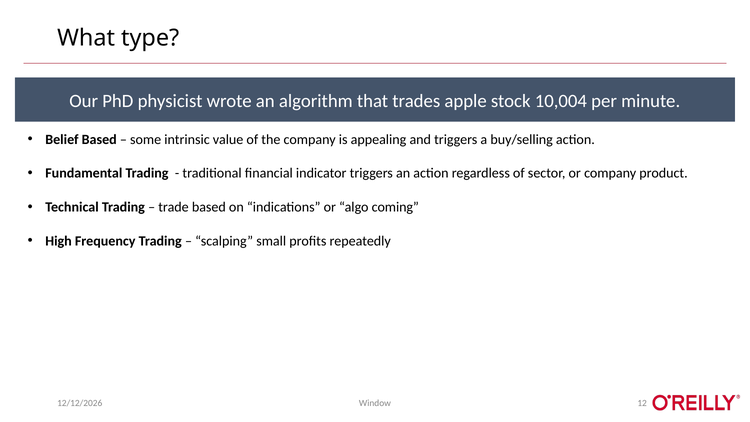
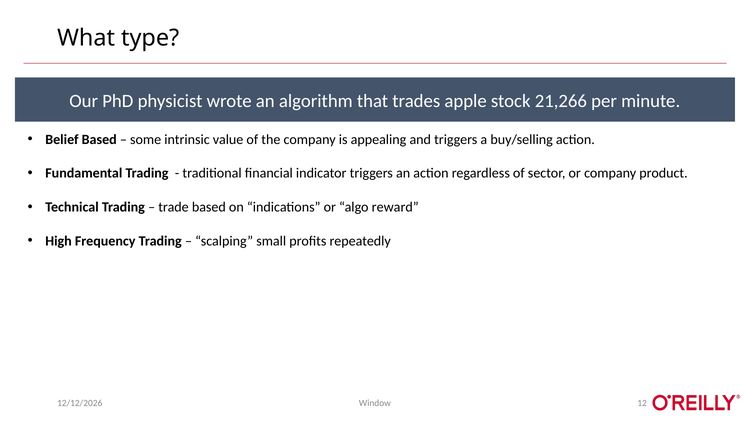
10,004: 10,004 -> 21,266 (561, 101)
coming: coming -> reward (395, 207)
